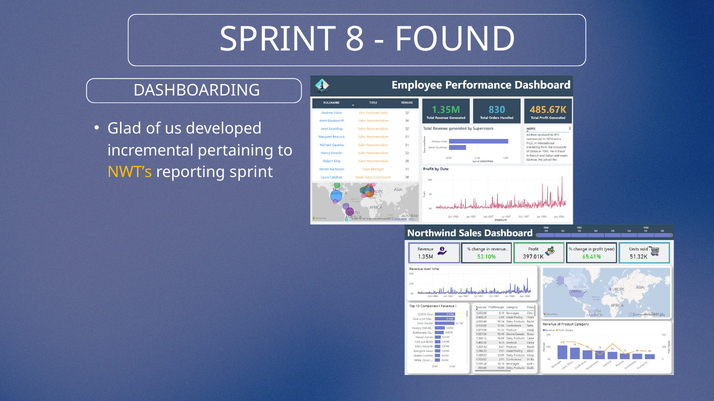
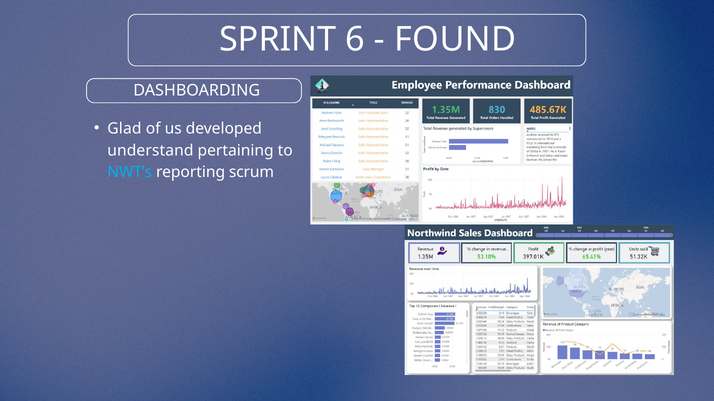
8: 8 -> 6 (355, 39)
incremental: incremental -> understand (150, 151)
NWT’s colour: yellow -> light blue (130, 173)
reporting sprint: sprint -> scrum (251, 173)
